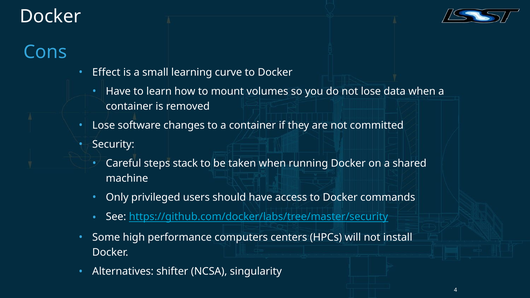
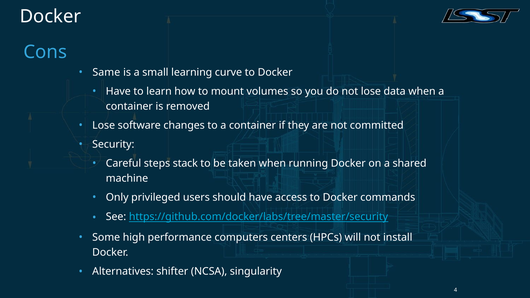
Effect: Effect -> Same (106, 72)
